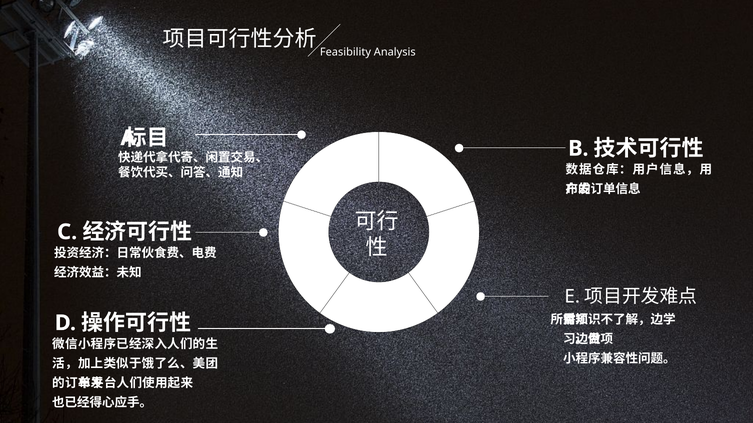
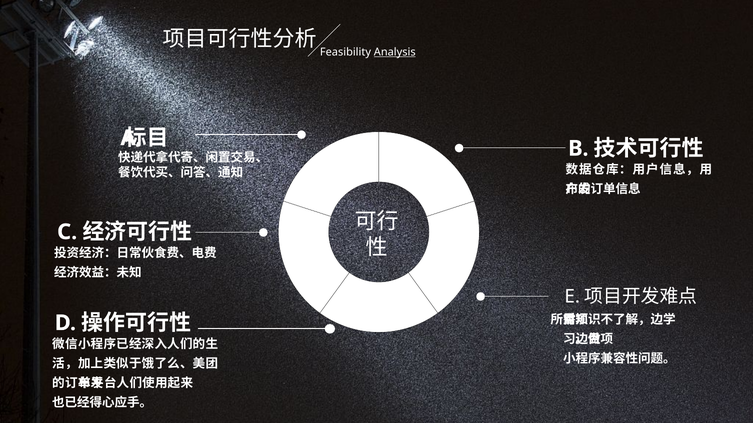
Analysis underline: none -> present (395, 52)
